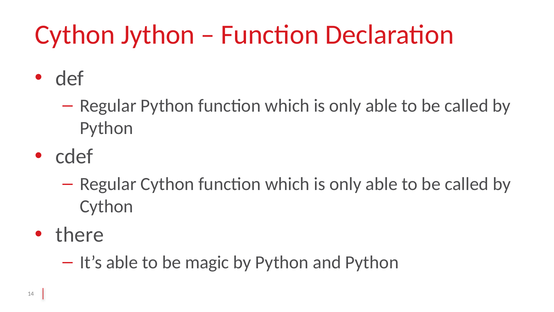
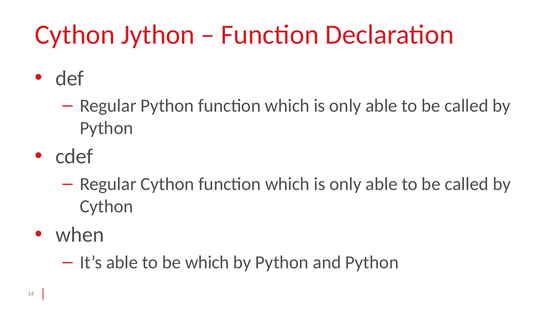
there: there -> when (80, 235)
be magic: magic -> which (207, 262)
